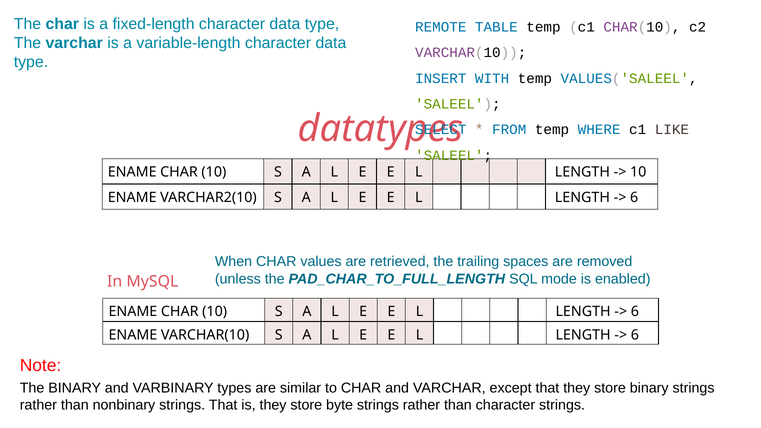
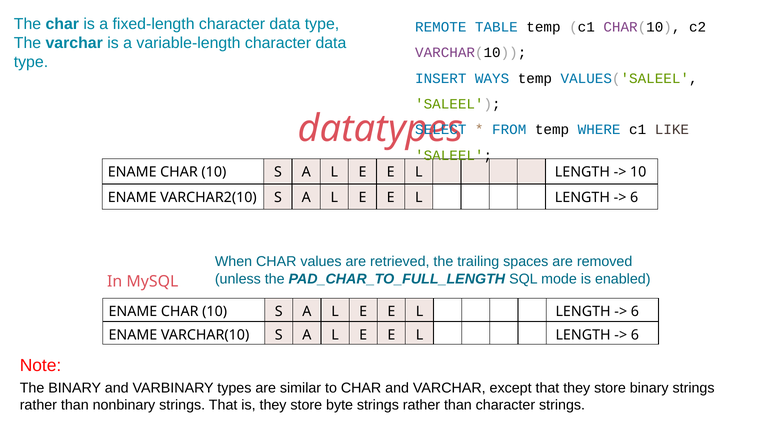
WITH: WITH -> WAYS (492, 78)
